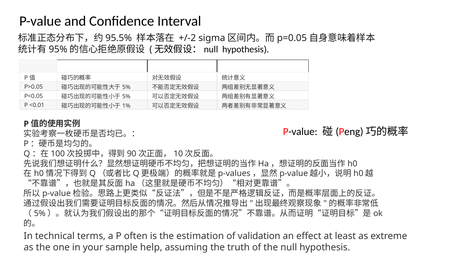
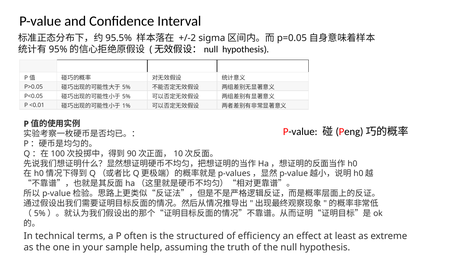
estimation: estimation -> structured (200, 236)
validation: validation -> efficiency (259, 236)
